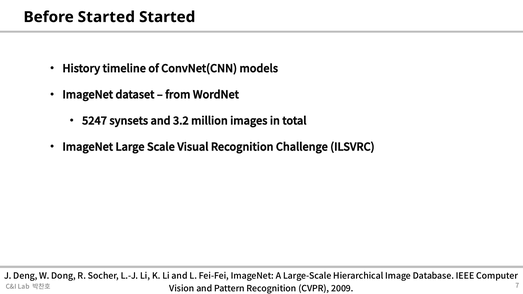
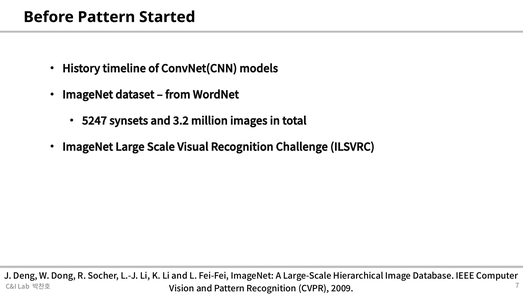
Before Started: Started -> Pattern (106, 17)
